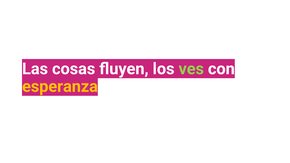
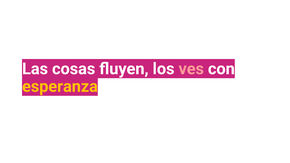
ves colour: light green -> pink (191, 69)
